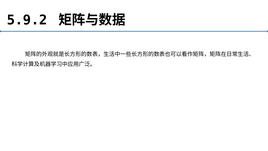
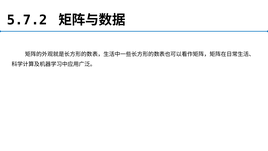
5.9.2: 5.9.2 -> 5.7.2 (27, 20)
